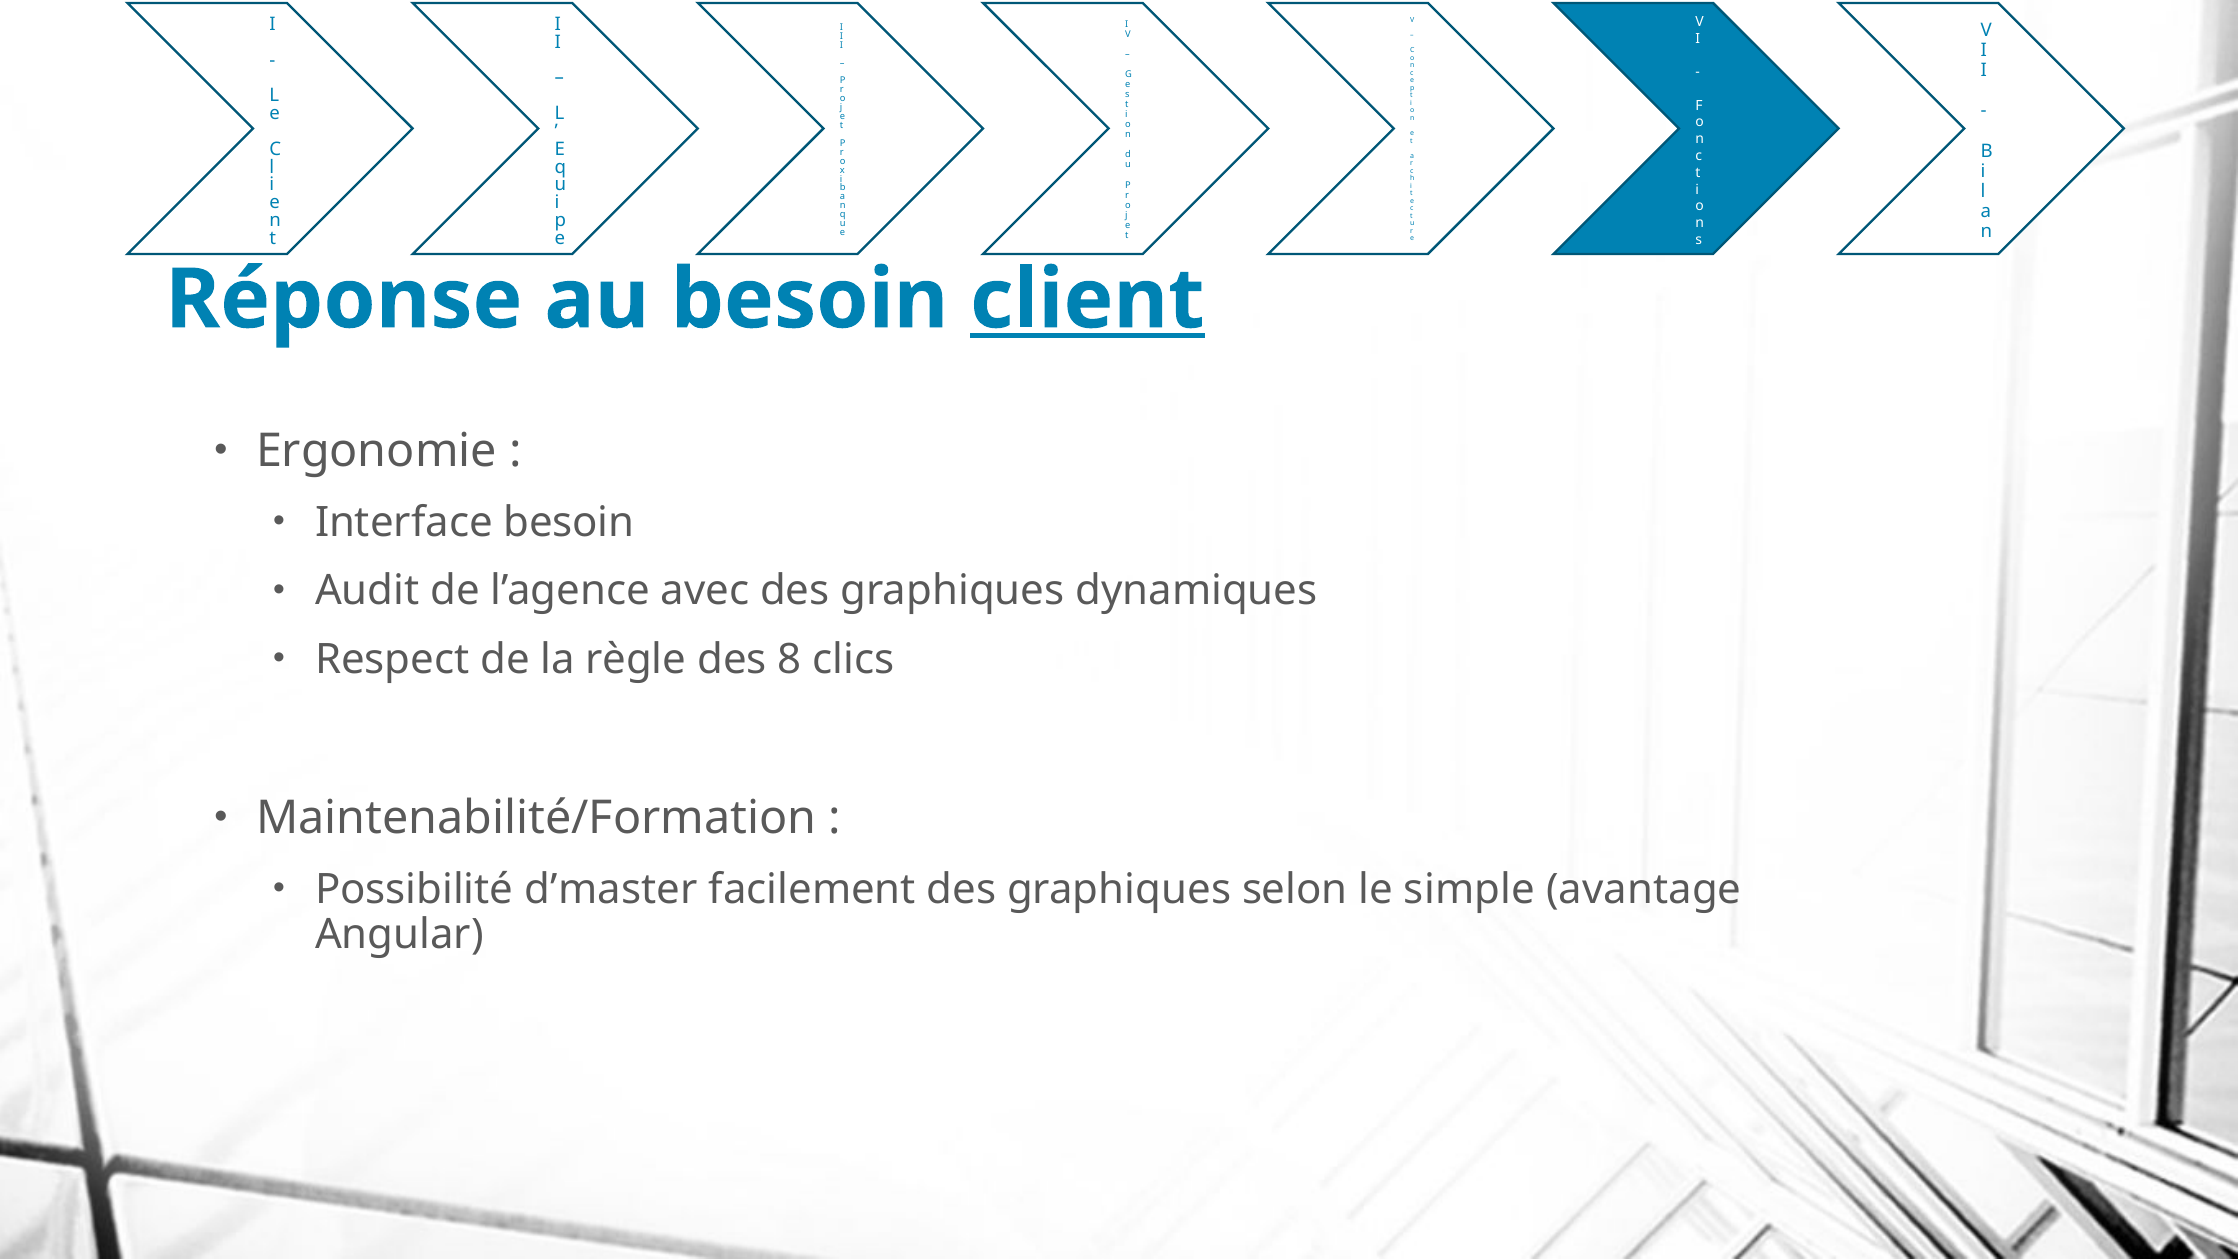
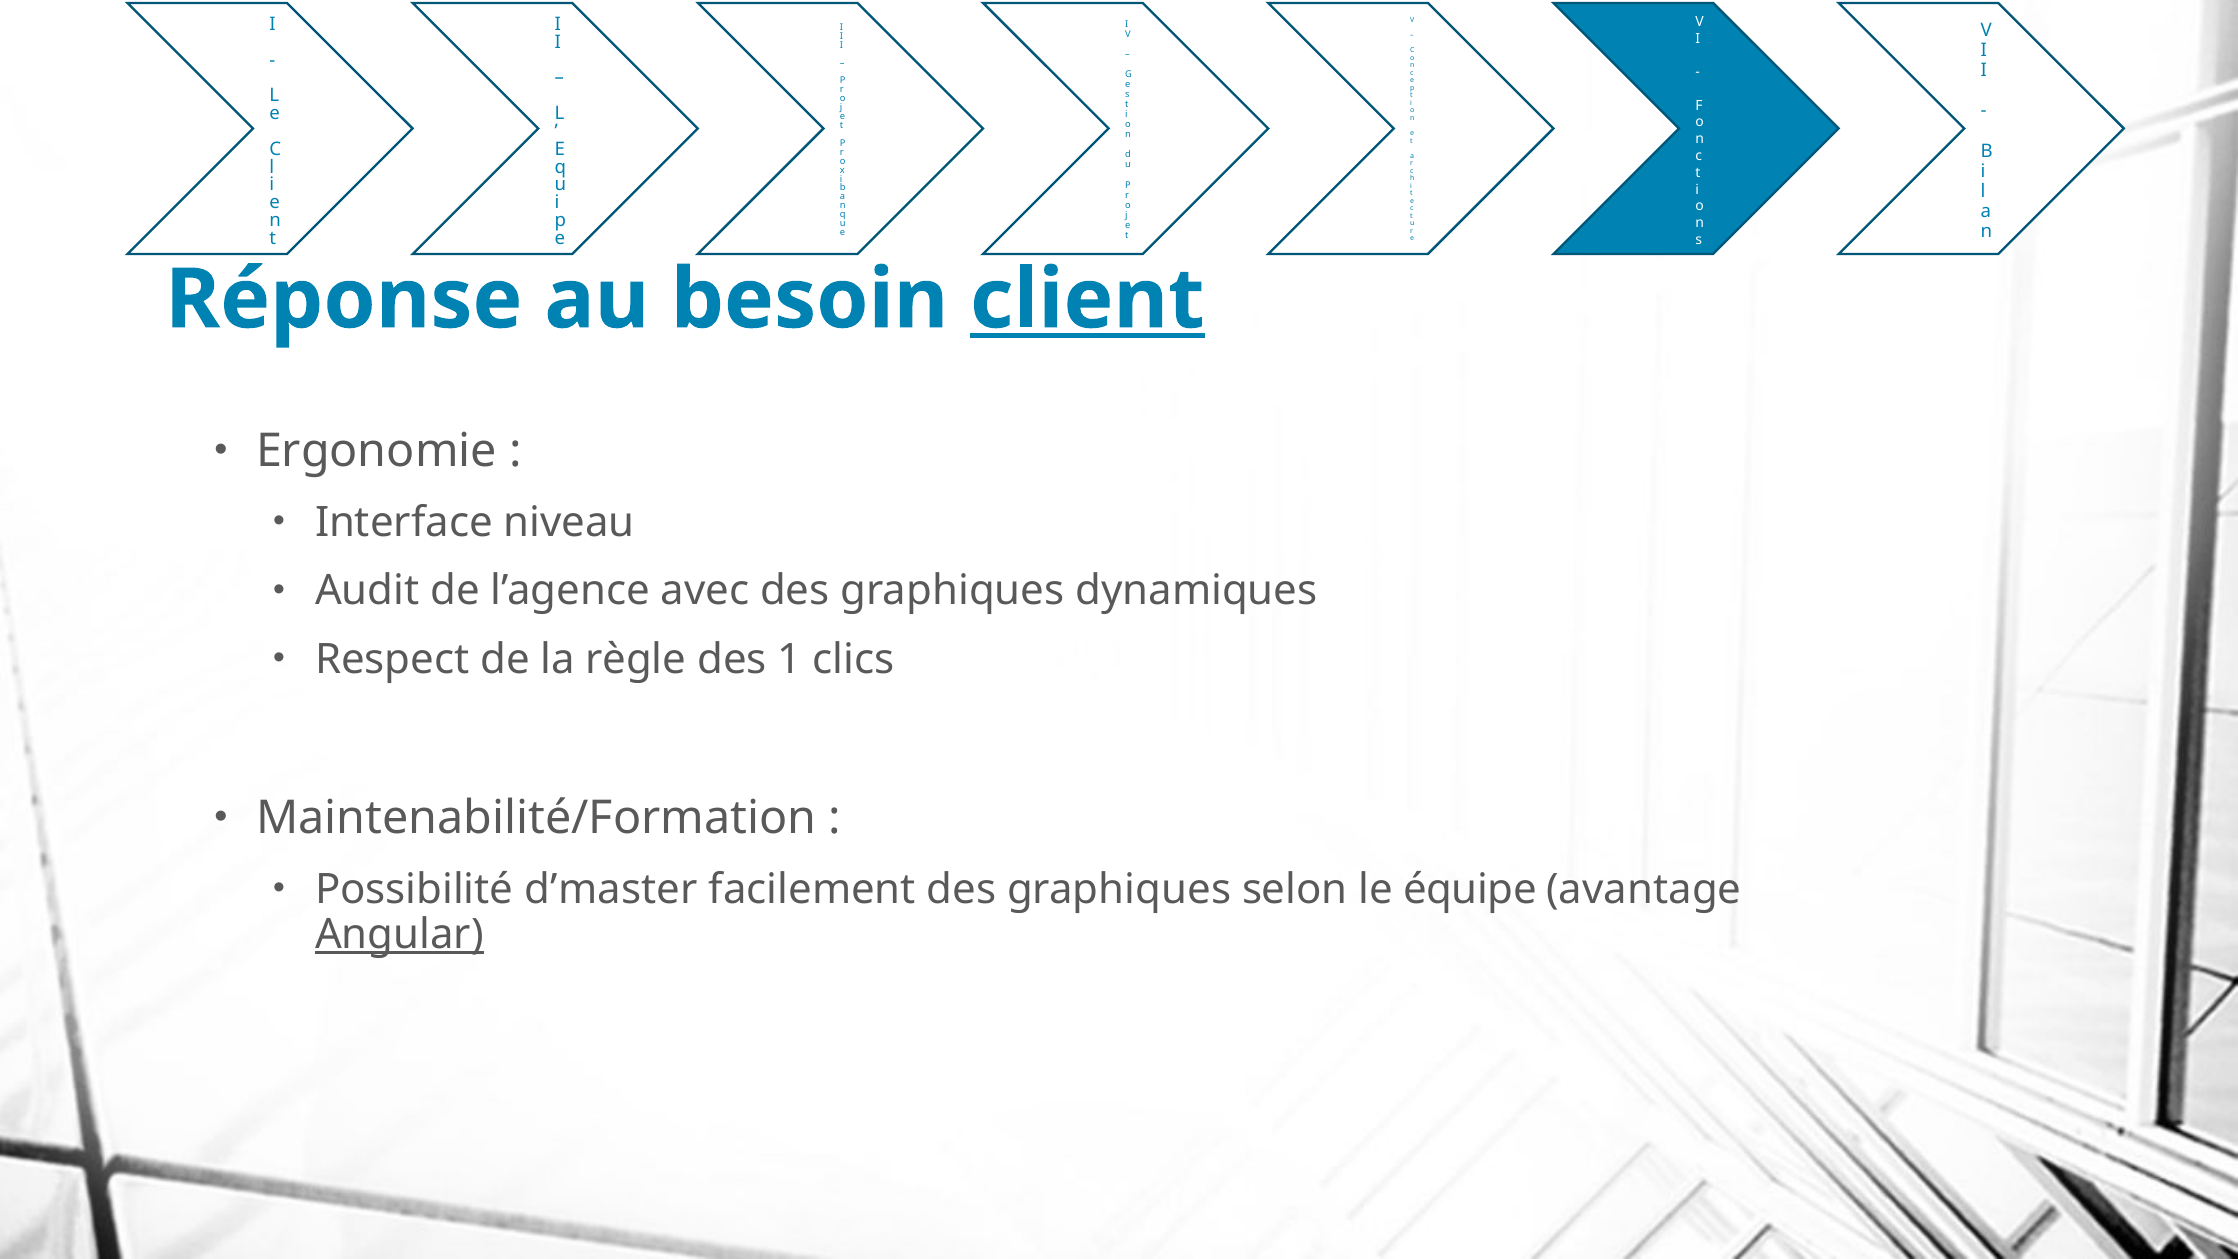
Interface besoin: besoin -> niveau (569, 522)
8: 8 -> 1 (790, 660)
simple: simple -> équipe (1470, 889)
Angular underline: none -> present (399, 935)
